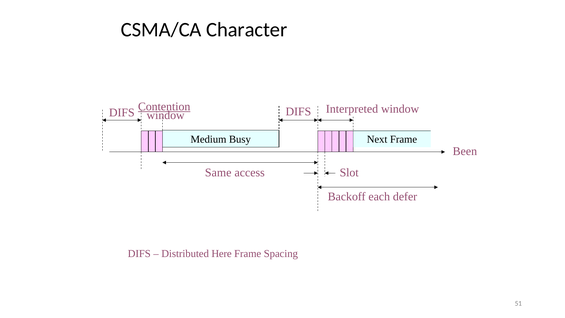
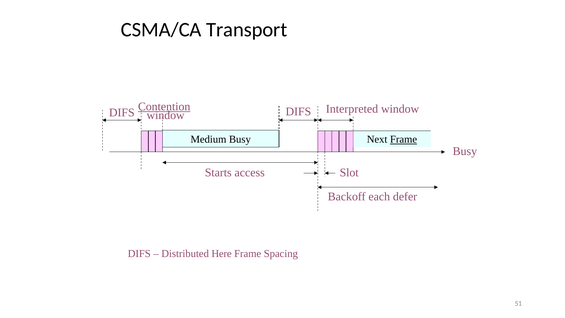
Character: Character -> Transport (247, 30)
Frame underline: none -> present (404, 139)
Been: Been -> Busy (465, 151)
Same: Same -> Starts (218, 172)
